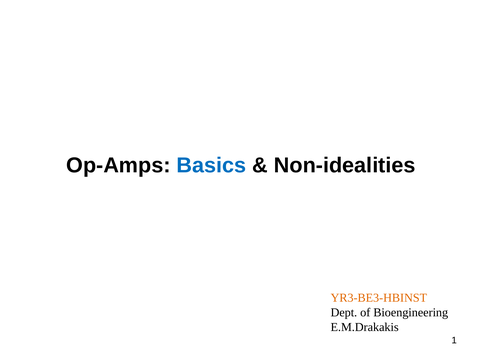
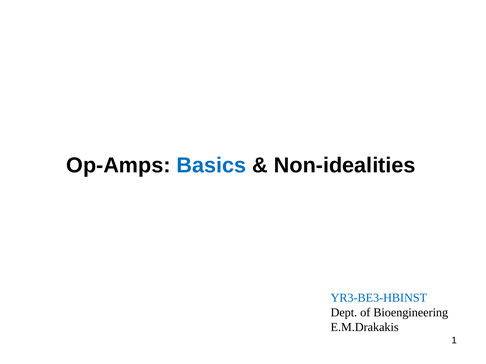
YR3-BE3-HBINST colour: orange -> blue (379, 298)
